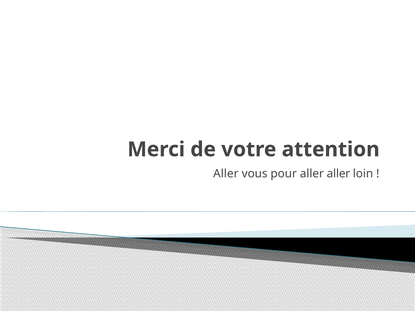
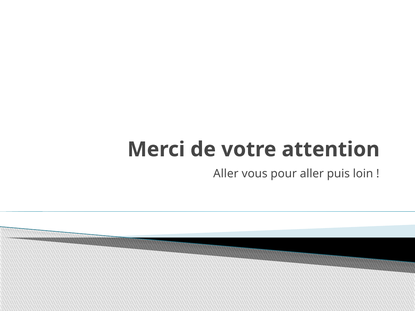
aller aller: aller -> puis (338, 174)
